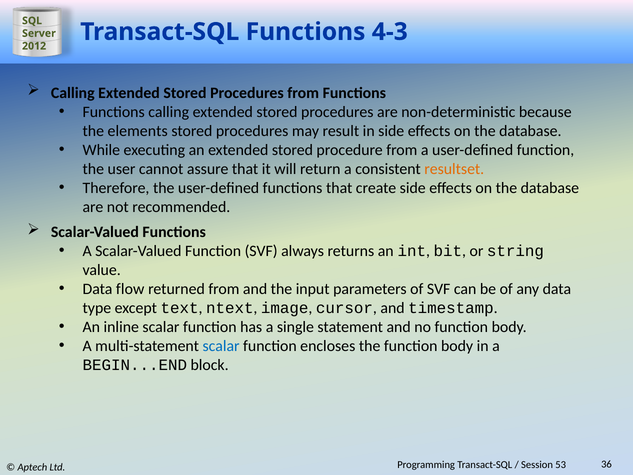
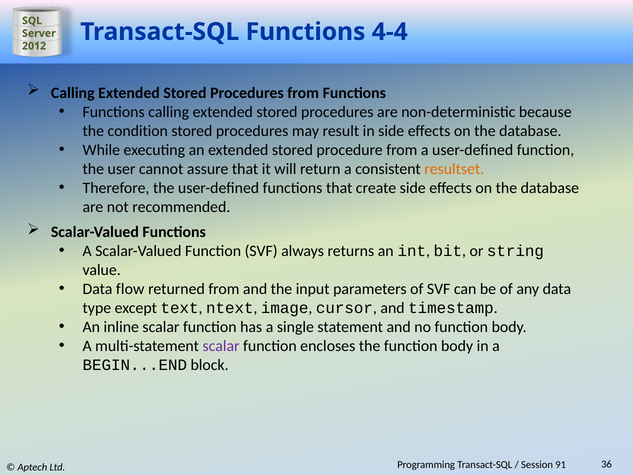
4-3: 4-3 -> 4-4 (390, 32)
elements: elements -> condition (138, 131)
scalar colour: blue -> purple (221, 346)
53: 53 -> 91 (561, 464)
